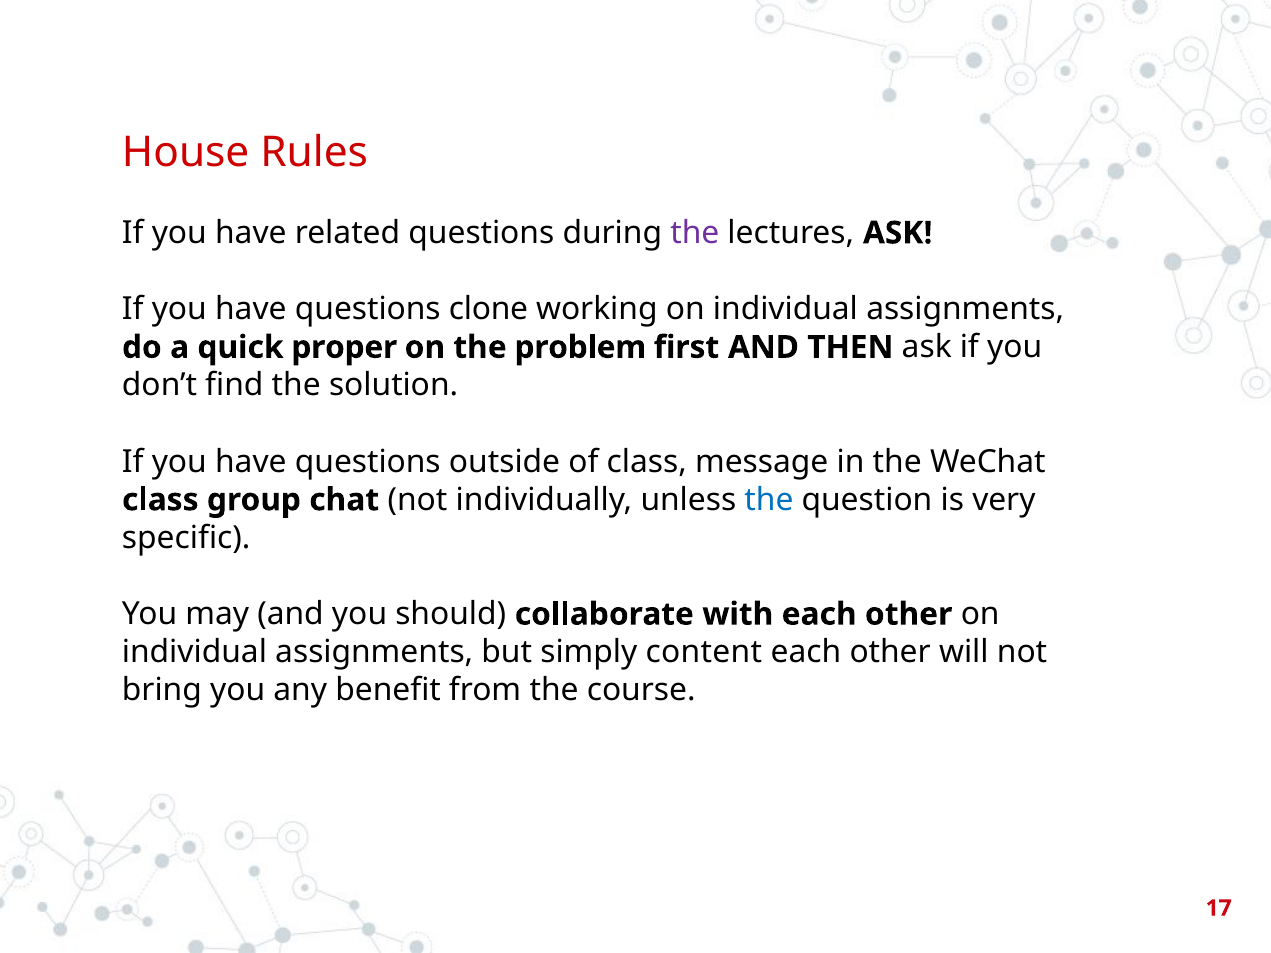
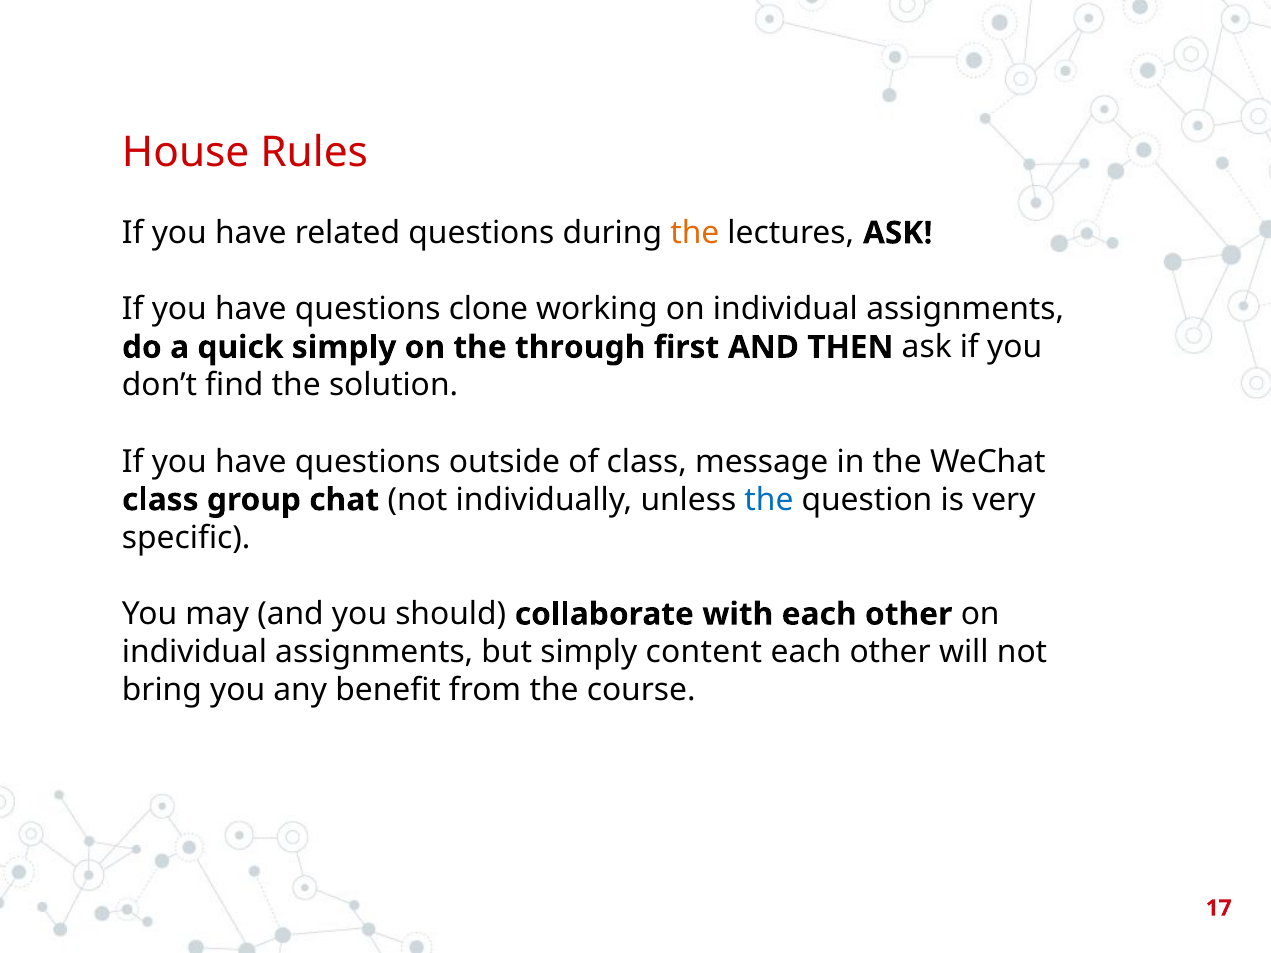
the colour: purple -> orange (695, 233)
quick proper: proper -> simply (344, 347)
problem: problem -> through (580, 347)
